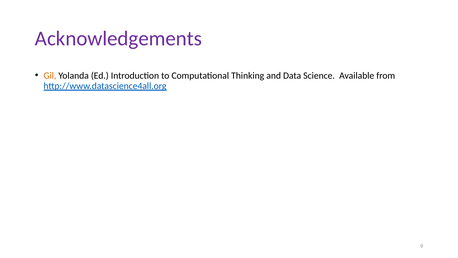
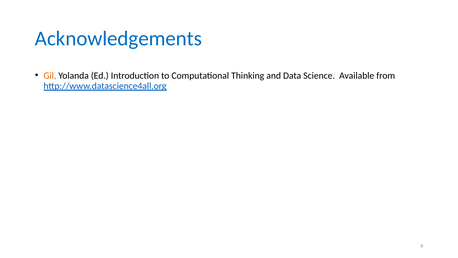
Acknowledgements colour: purple -> blue (119, 38)
